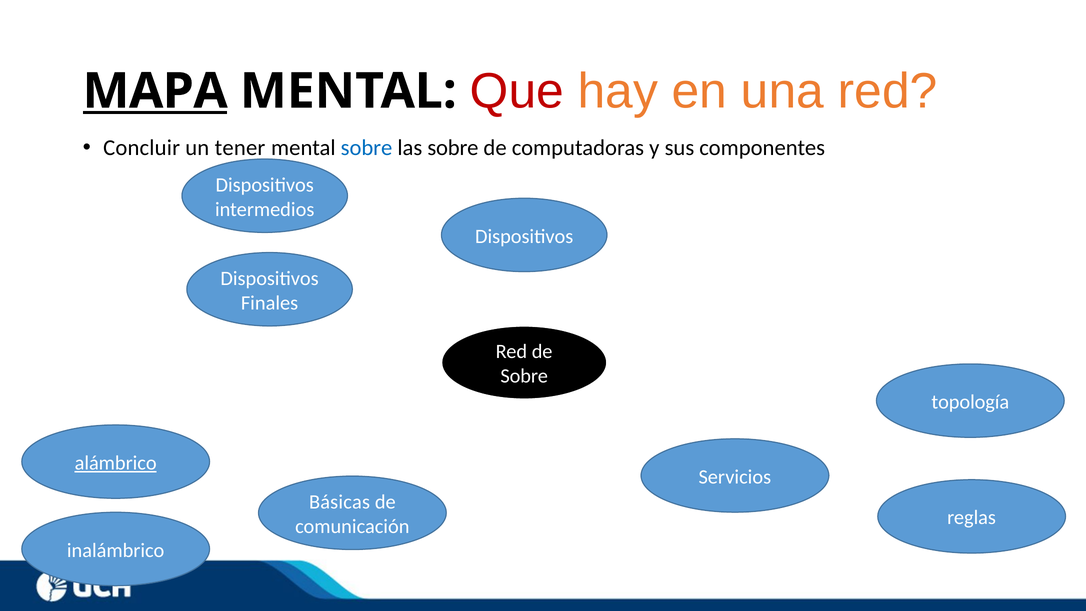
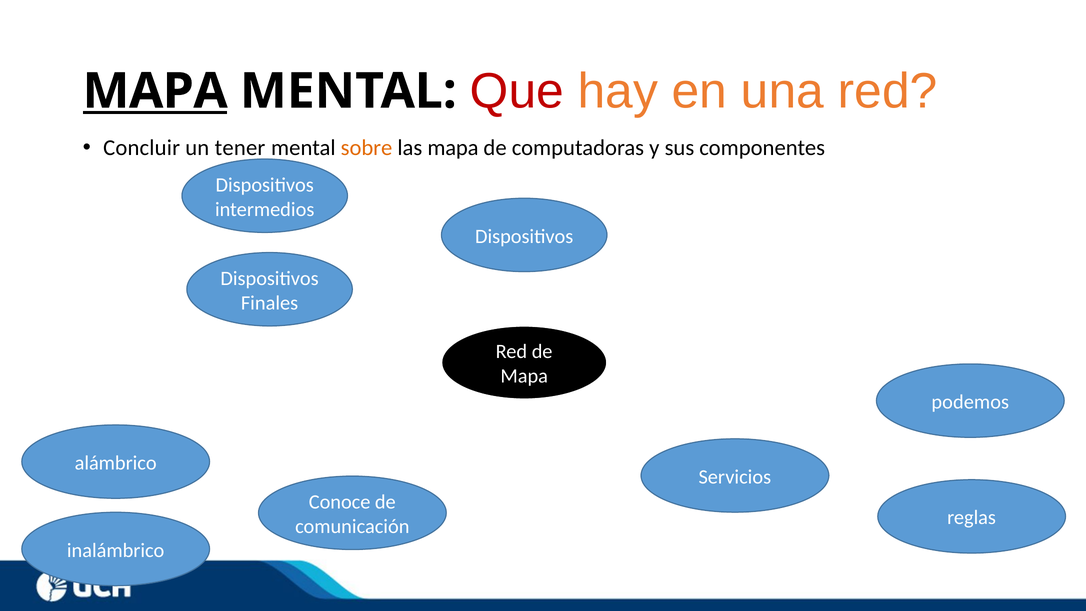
sobre colour: blue -> orange (367, 148)
las sobre: sobre -> mapa (453, 148)
Sobre: Sobre -> Mapa (524, 376)
topología: topología -> podemos (970, 402)
alámbrico underline: present -> none (116, 463)
Básicas: Básicas -> Conoce (340, 502)
